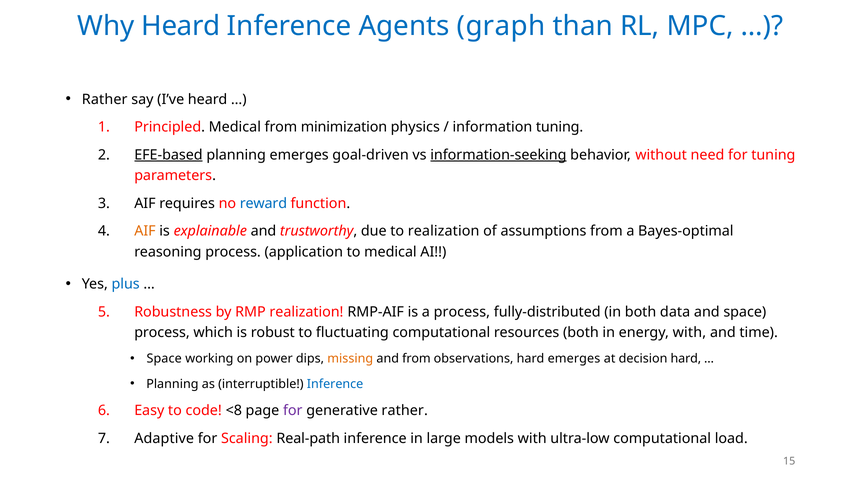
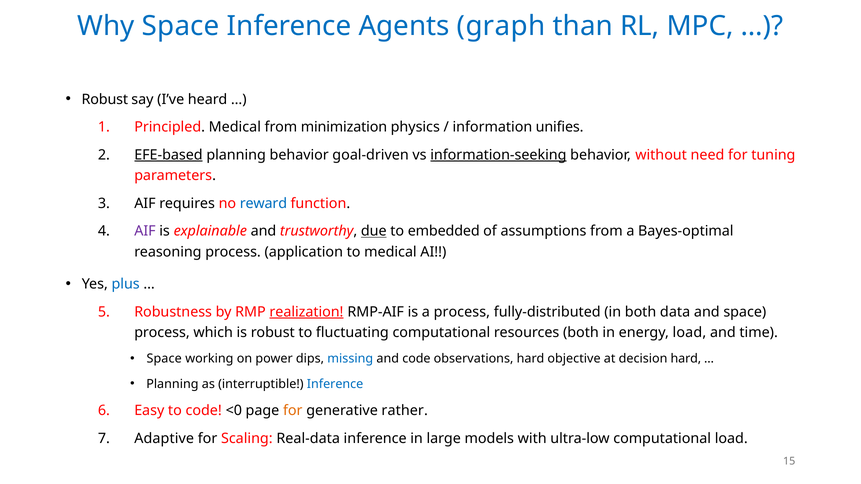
Why Heard: Heard -> Space (181, 26)
Rather: Rather -> Robust (105, 99)
information tuning: tuning -> unifies (560, 127)
planning emerges: emerges -> behavior (299, 155)
AIF colour: orange -> purple (145, 231)
due underline: none -> present (374, 231)
to realization: realization -> embedded (444, 231)
realization underline: none -> present (306, 312)
energy with: with -> load (689, 333)
missing colour: orange -> blue (350, 359)
and from: from -> code (416, 359)
hard emerges: emerges -> objective (574, 359)
<8: <8 -> <0 (234, 411)
for colour: purple -> orange (293, 411)
Real-path: Real-path -> Real-data (308, 439)
